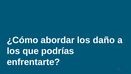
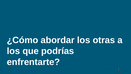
daño: daño -> otras (104, 40)
